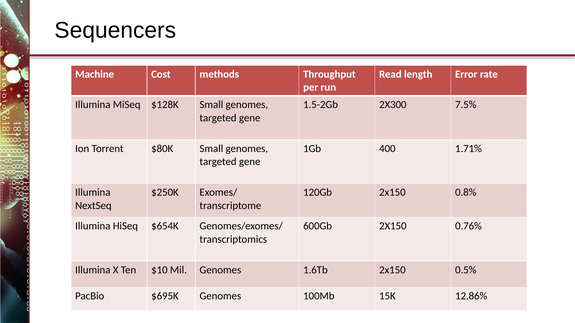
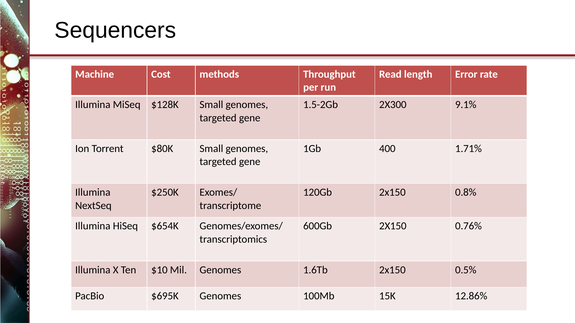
7.5%: 7.5% -> 9.1% (466, 105)
